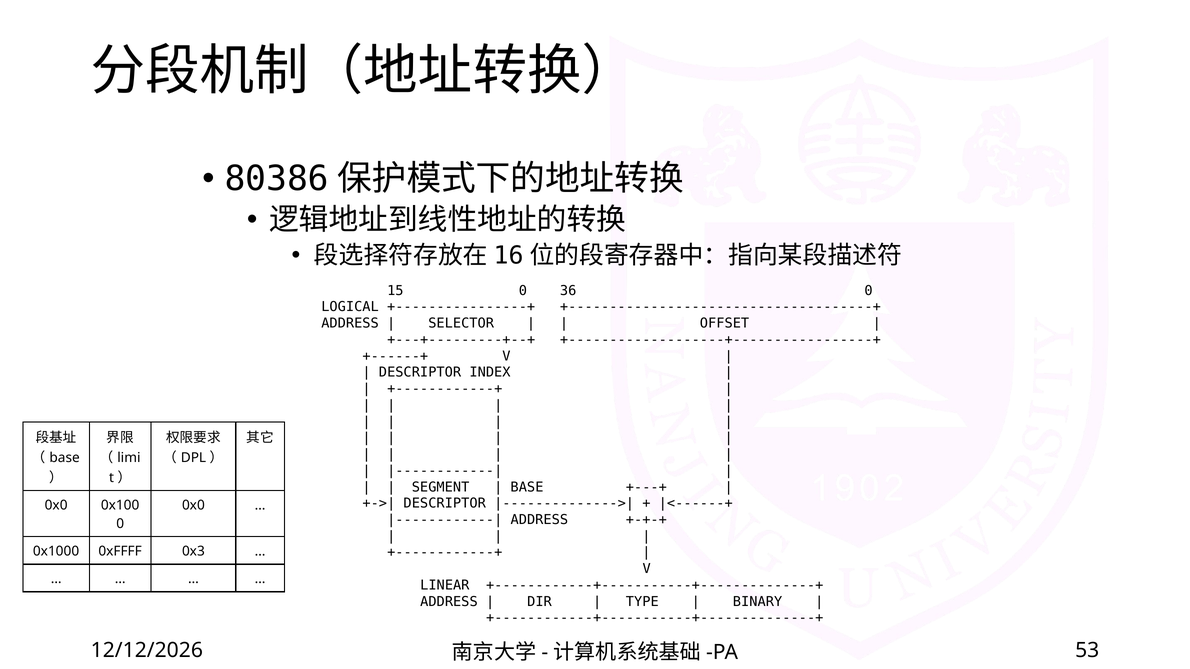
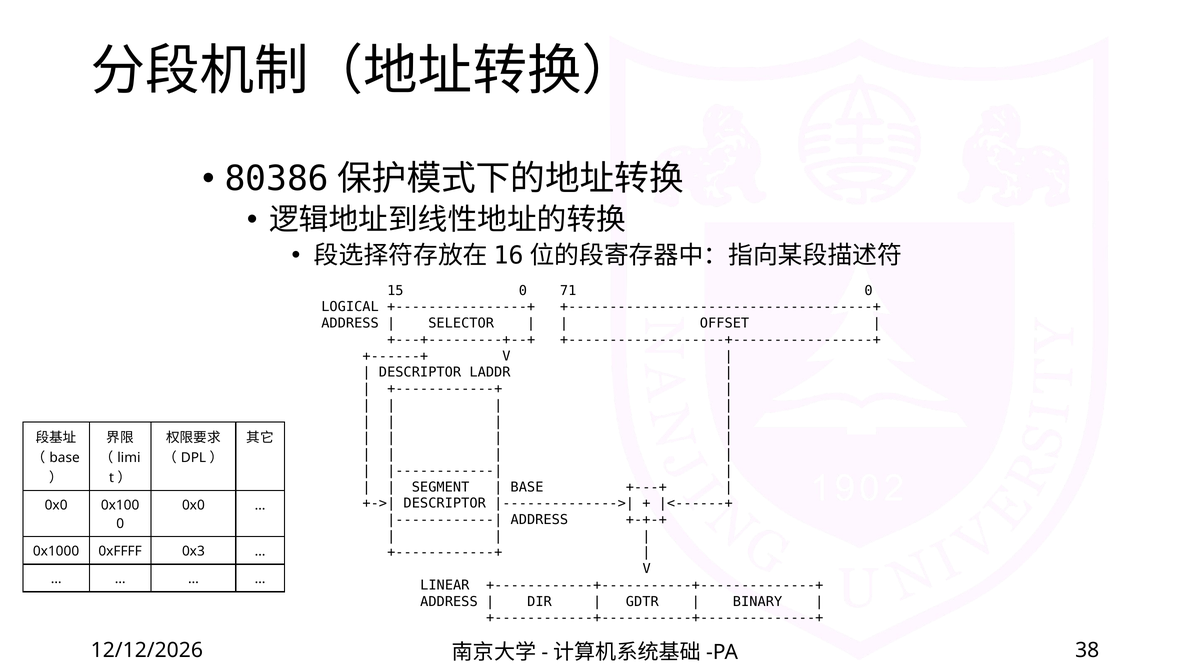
36: 36 -> 71 (568, 291)
INDEX: INDEX -> LADDR (490, 373)
TYPE: TYPE -> GDTR (642, 602)
53: 53 -> 38 (1087, 651)
